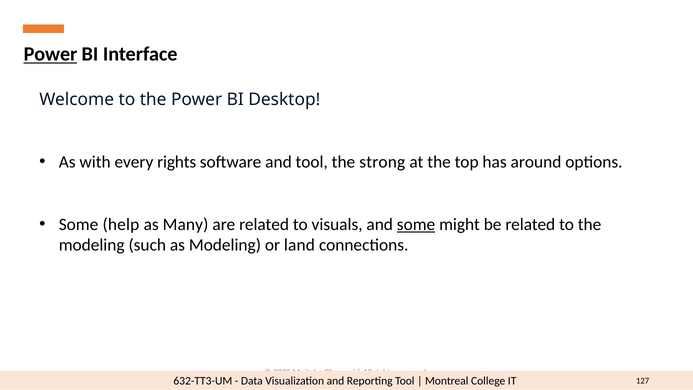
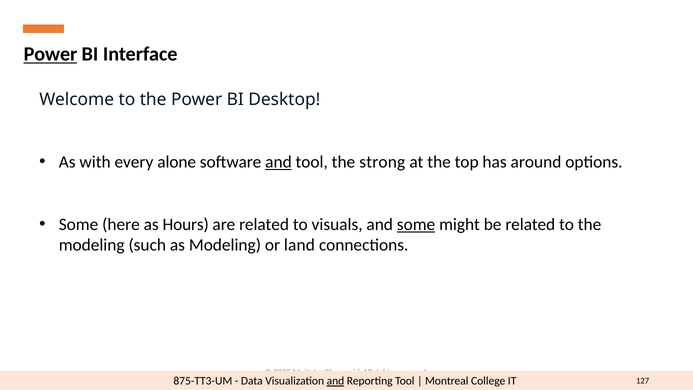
every rights: rights -> alone (177, 162)
and underline: none -> present (278, 162)
help: help -> here (121, 224)
Many: Many -> Hours (186, 224)
632-TT3-UM: 632-TT3-UM -> 875-TT3-UM (203, 381)
and underline: none -> present (335, 381)
